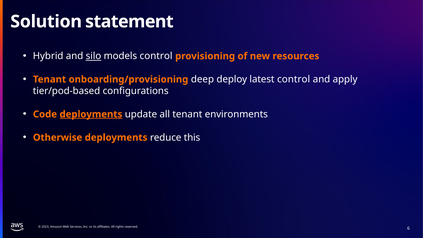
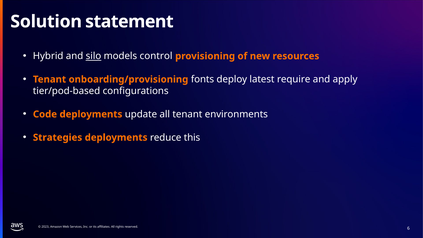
deep: deep -> fonts (203, 79)
latest control: control -> require (294, 79)
deployments underline: present -> none (91, 114)
Otherwise: Otherwise -> Strategies (58, 137)
